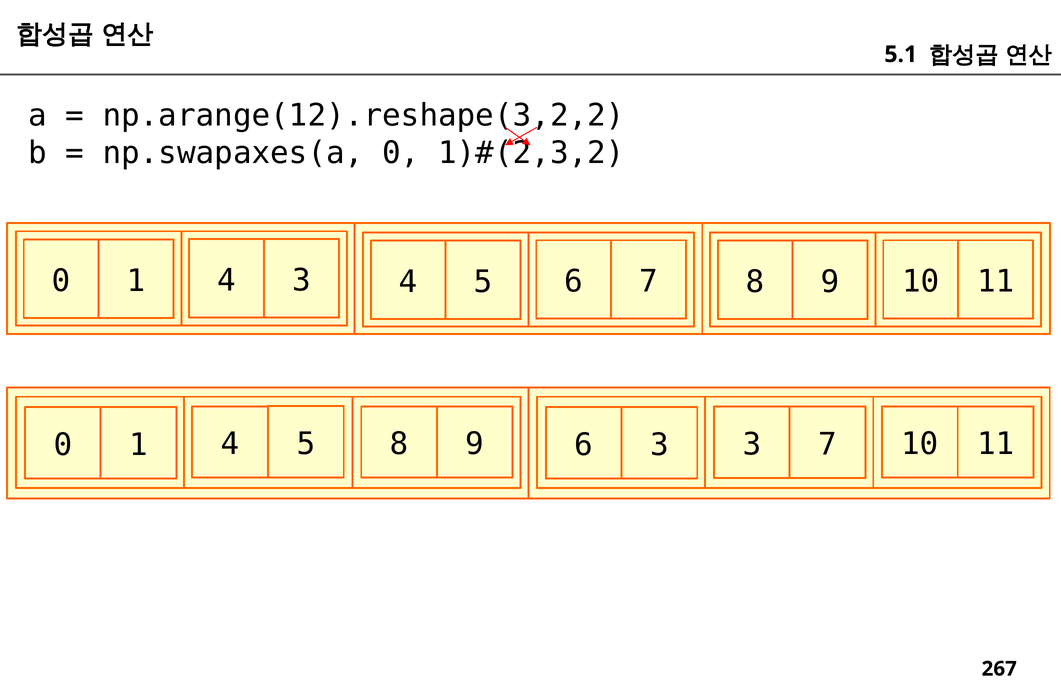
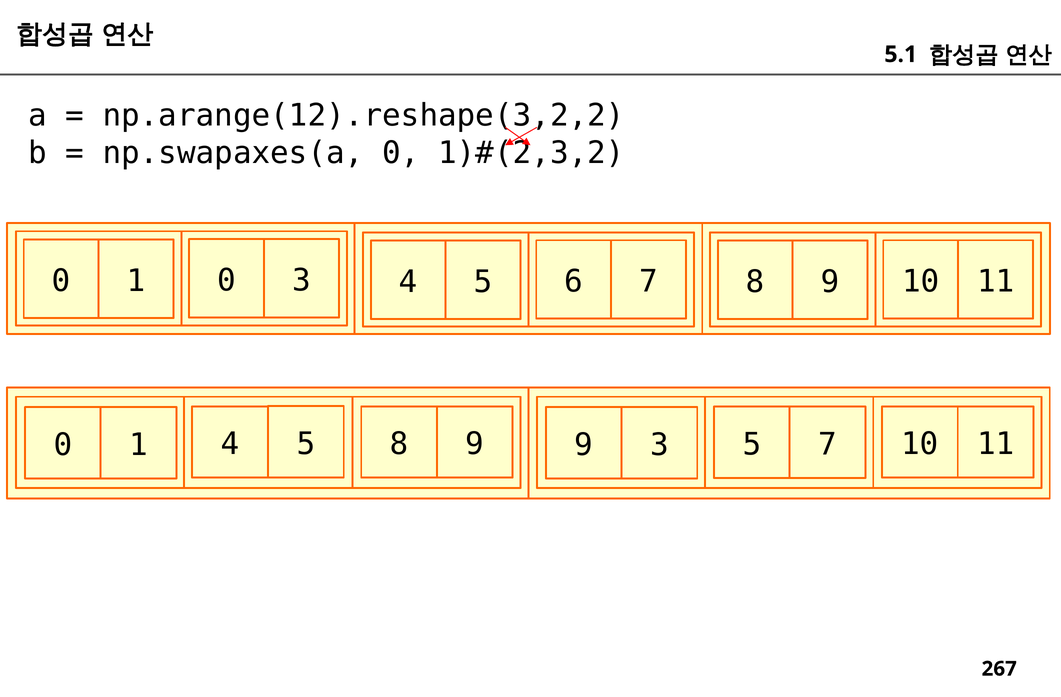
4: 4 -> 0 (227, 281)
9 6: 6 -> 9 (584, 445)
3 3: 3 -> 5 (752, 444)
